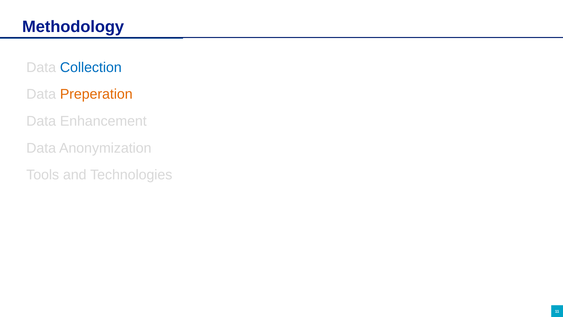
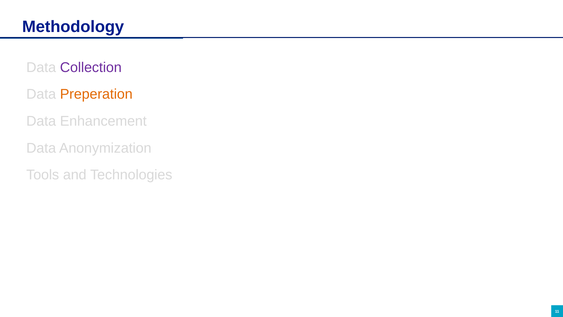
Collection colour: blue -> purple (91, 67)
